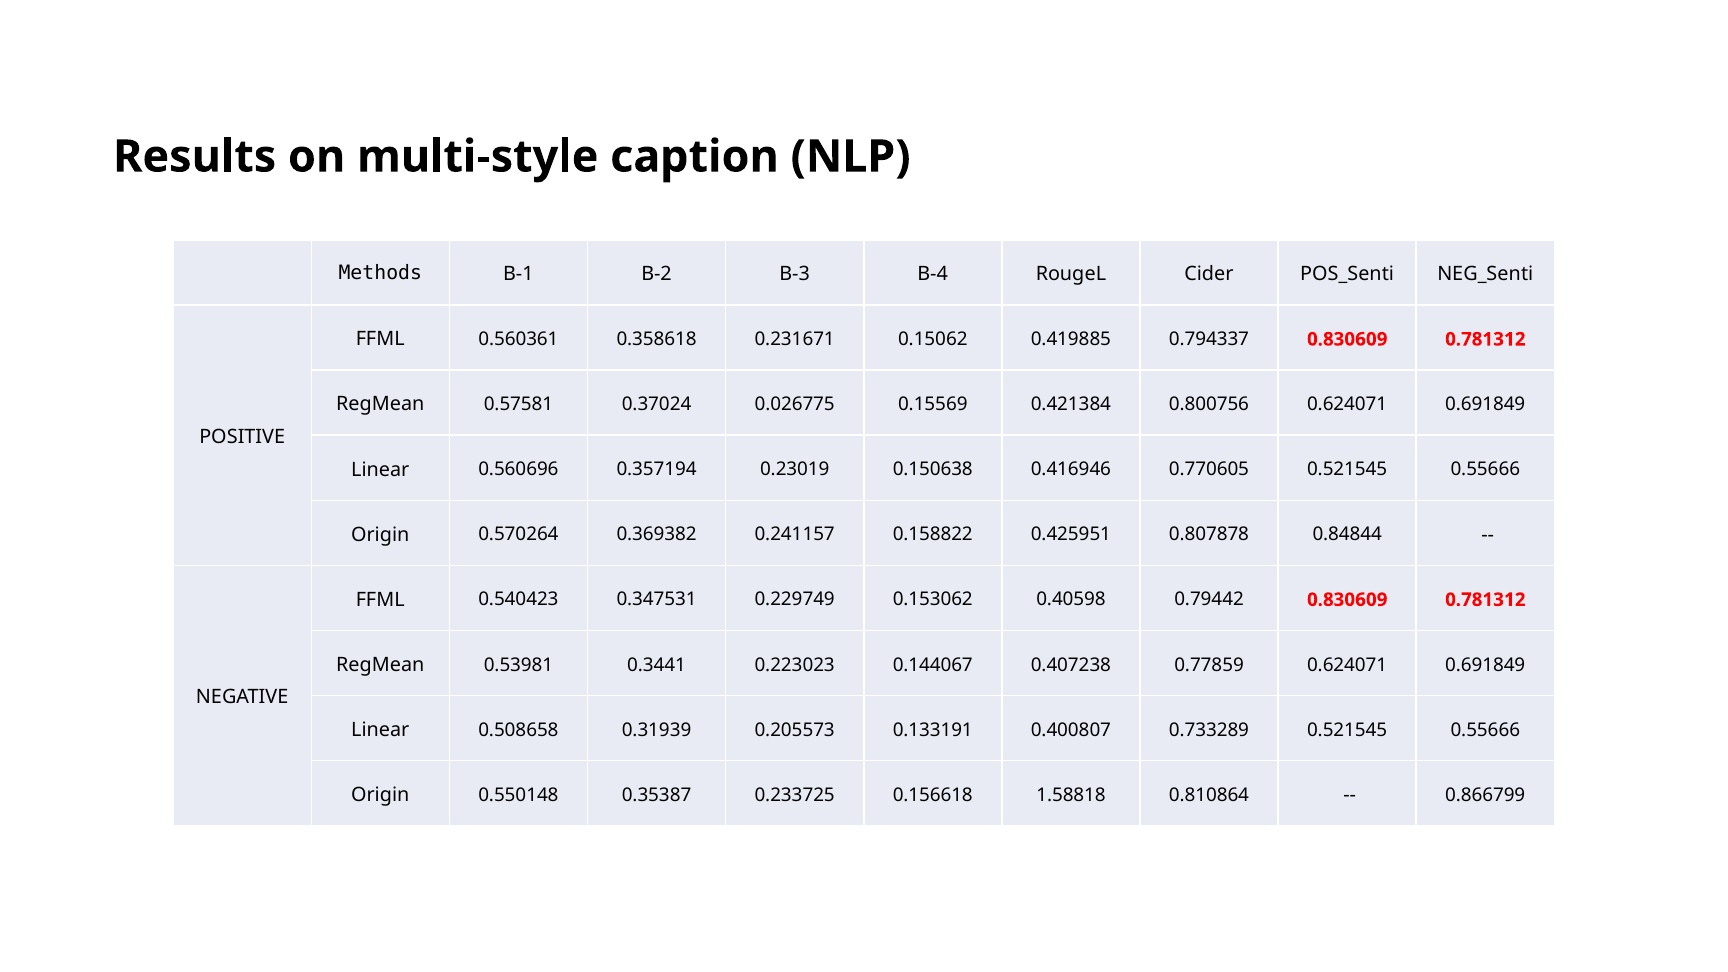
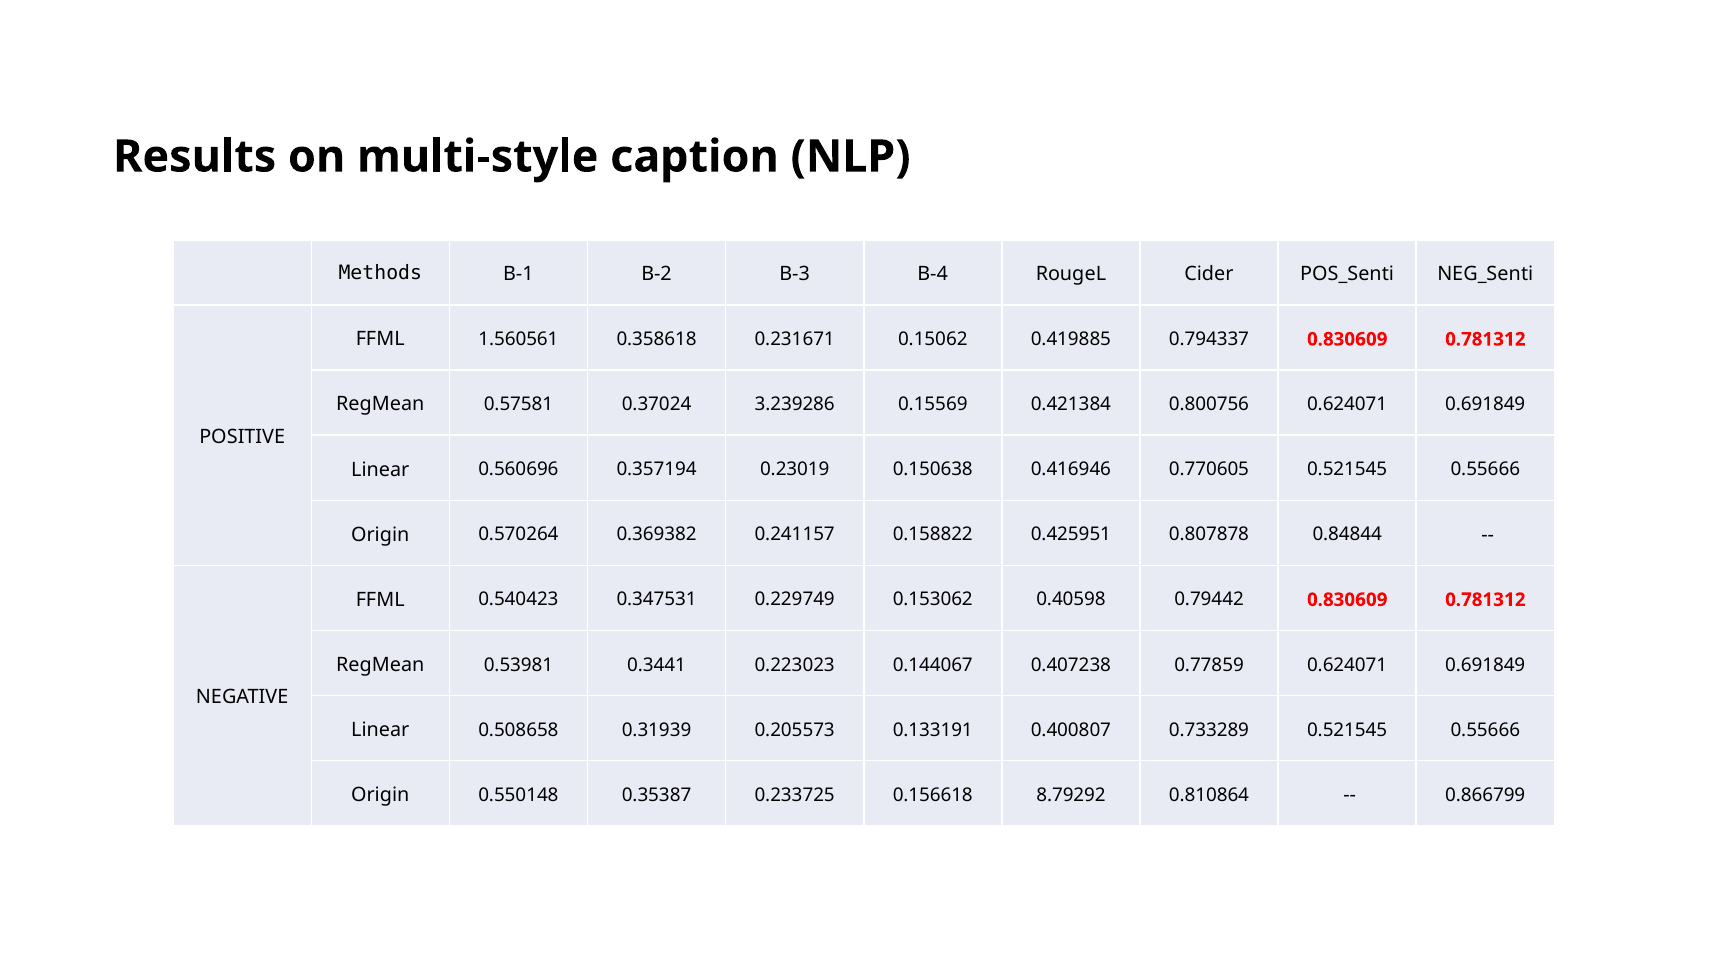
0.560361: 0.560361 -> 1.560561 (518, 339)
0.026775: 0.026775 -> 3.239286 (795, 404)
1.58818: 1.58818 -> 8.79292 (1071, 795)
